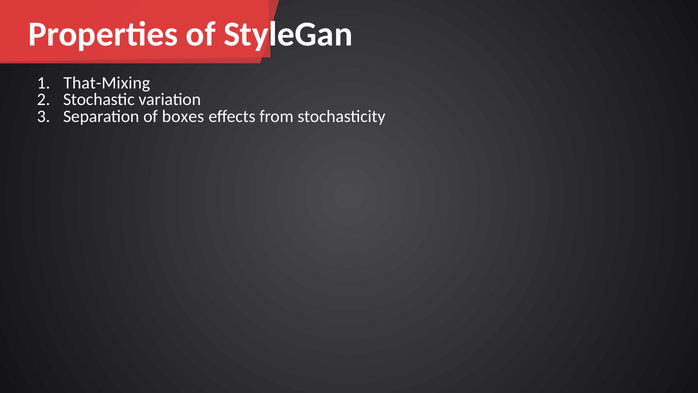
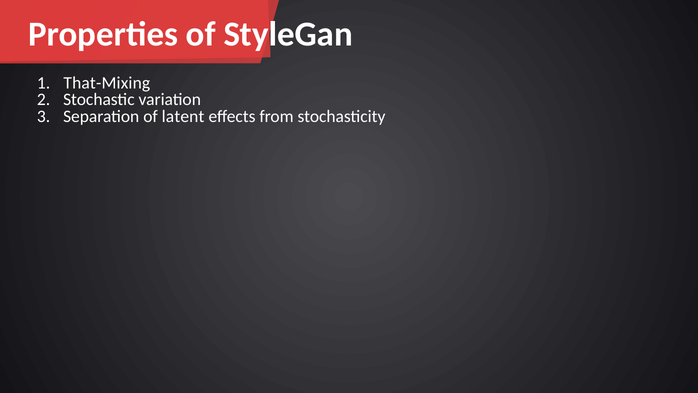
boxes: boxes -> latent (183, 116)
